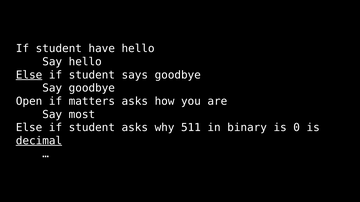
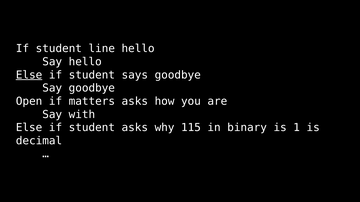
have: have -> line (102, 49)
most: most -> with (82, 115)
511: 511 -> 115 (191, 128)
0: 0 -> 1 (297, 128)
decimal underline: present -> none (39, 141)
